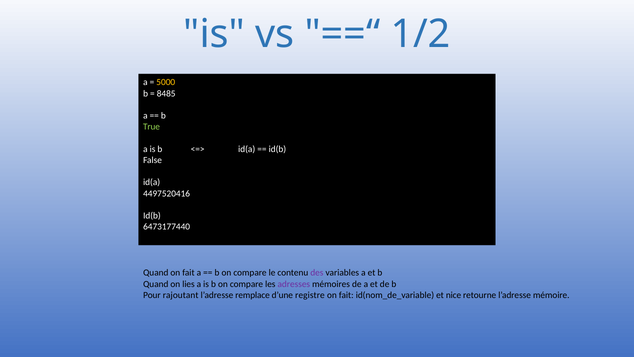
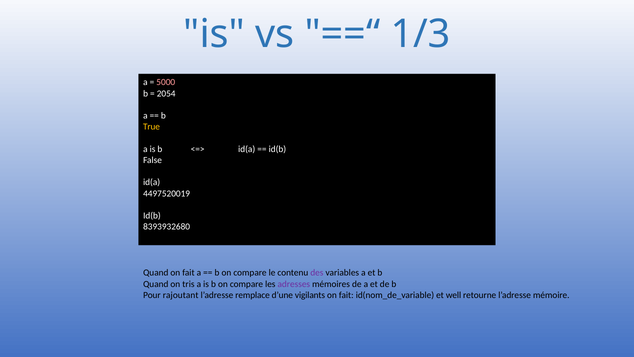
1/2: 1/2 -> 1/3 (421, 34)
5000 colour: yellow -> pink (166, 82)
8485: 8485 -> 2054 (166, 93)
True colour: light green -> yellow (151, 127)
4497520416: 4497520416 -> 4497520019 (167, 193)
6473177440: 6473177440 -> 8393932680 (167, 227)
lies: lies -> tris (188, 284)
registre: registre -> vigilants (310, 295)
nice: nice -> well (454, 295)
